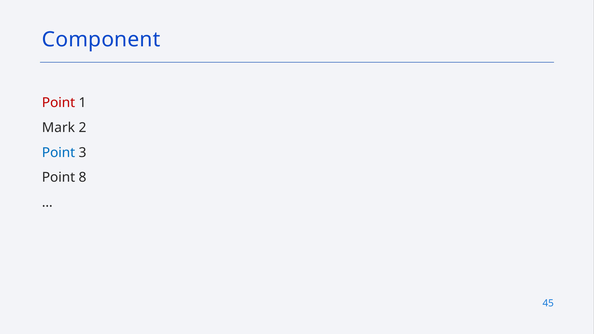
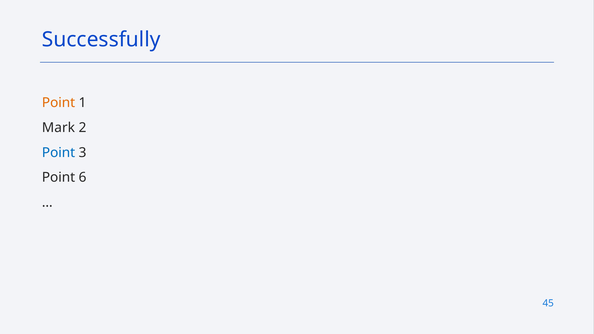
Component: Component -> Successfully (101, 40)
Point colour: red -> orange (59, 103)
8: 8 -> 6 (83, 178)
